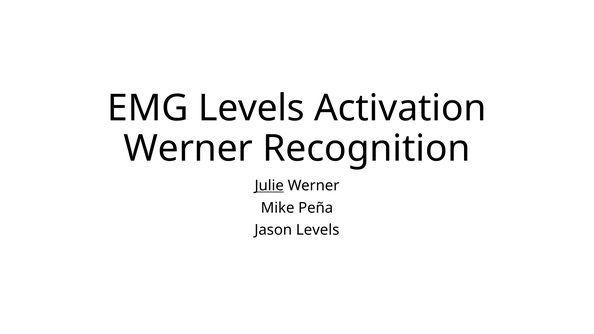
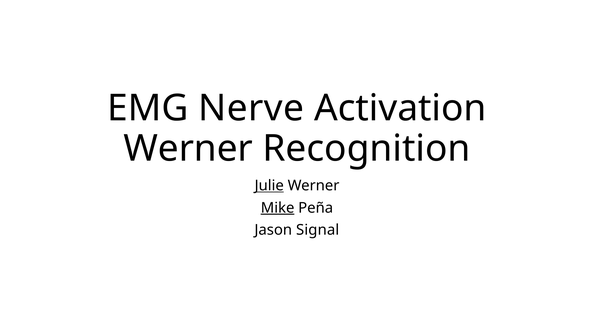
EMG Levels: Levels -> Nerve (251, 108)
Mike underline: none -> present (278, 208)
Jason Levels: Levels -> Signal (318, 230)
